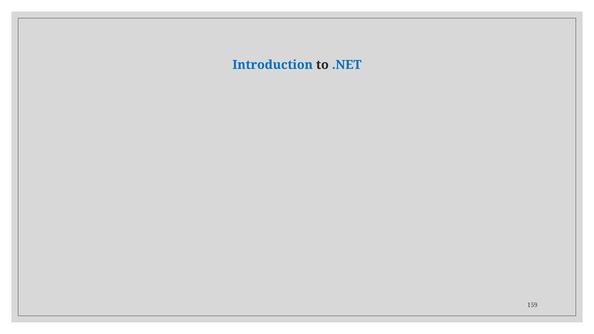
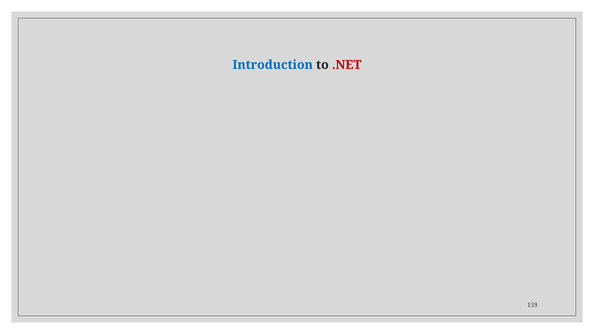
.NET colour: blue -> red (347, 65)
